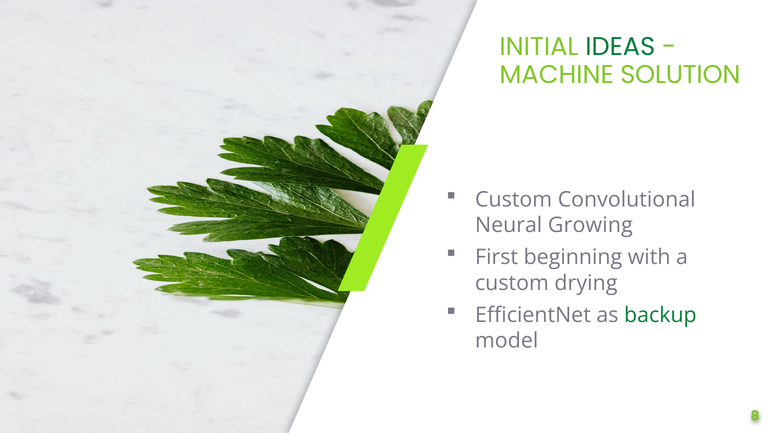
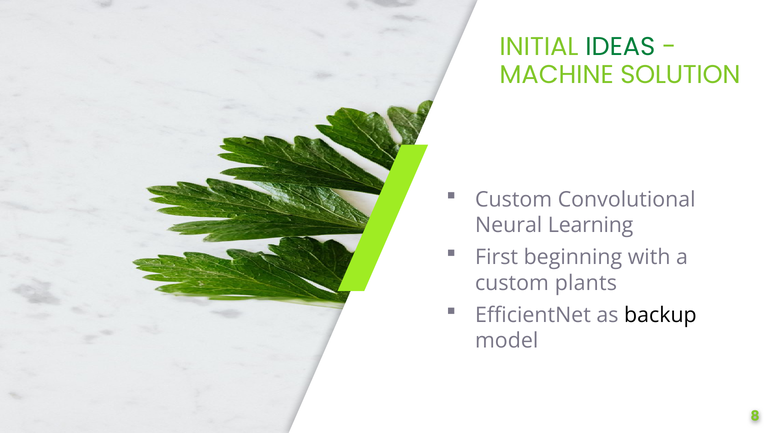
Growing: Growing -> Learning (591, 225)
drying: drying -> plants (586, 283)
backup colour: green -> black (660, 315)
